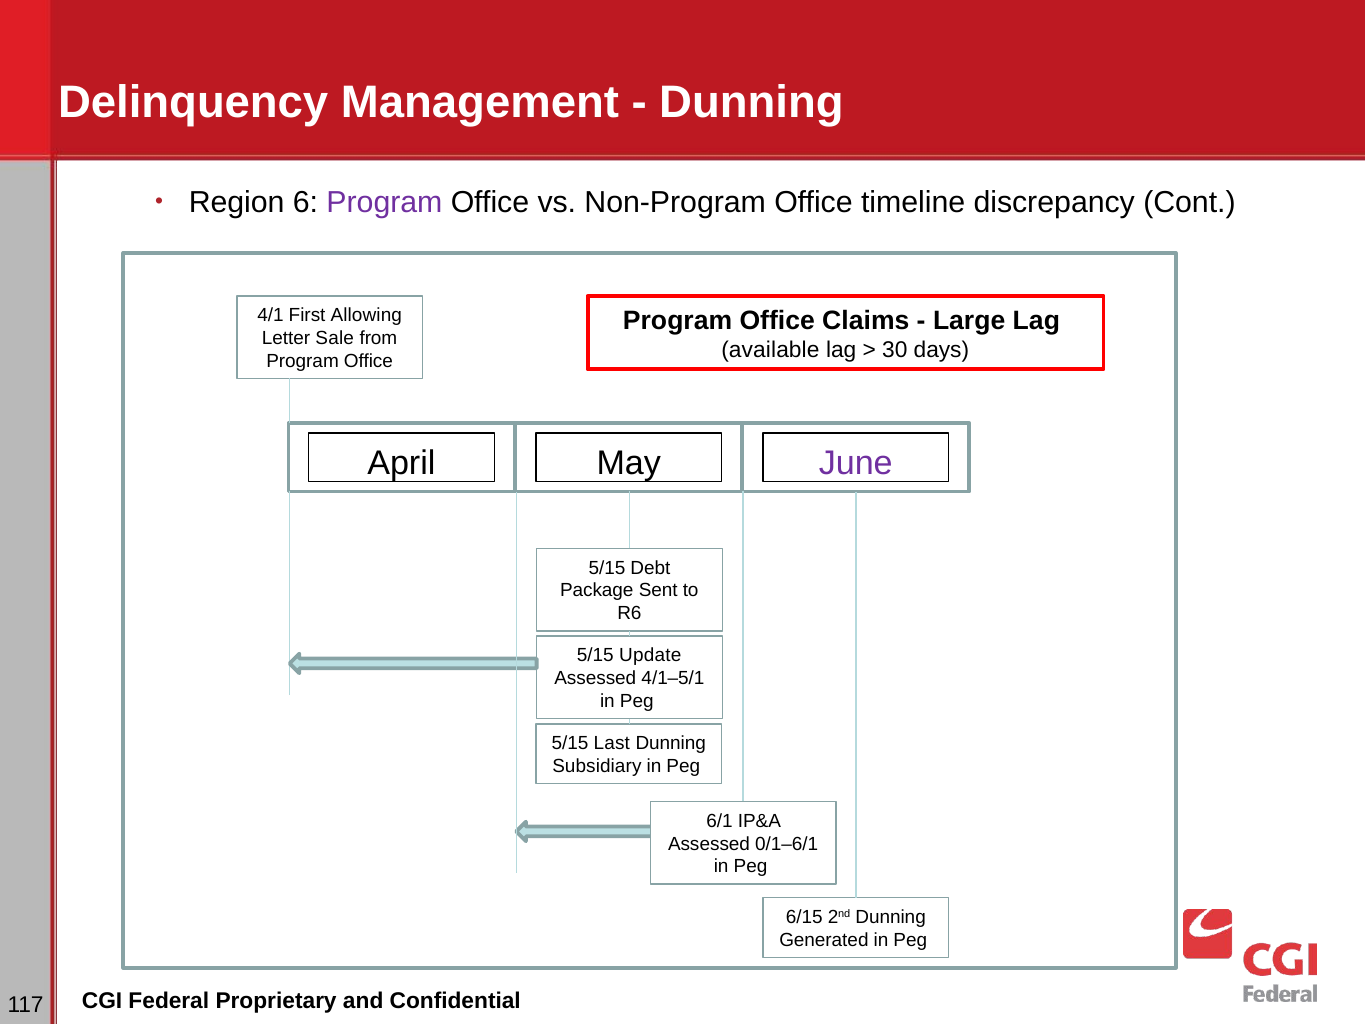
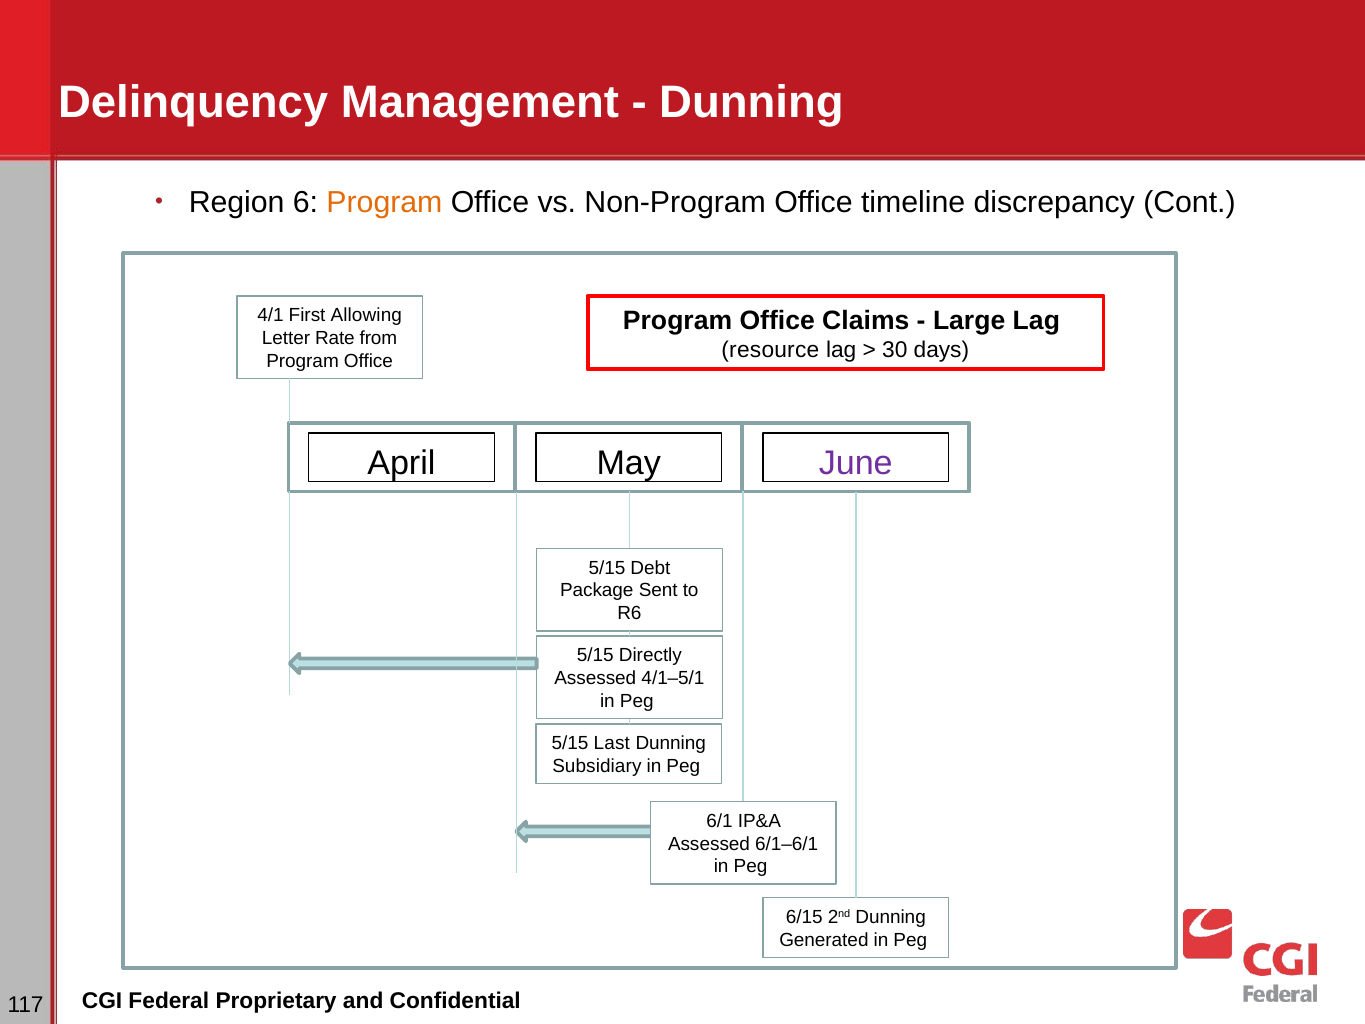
Program colour: purple -> orange (384, 202)
Sale: Sale -> Rate (335, 338)
available: available -> resource (770, 350)
Update: Update -> Directly (650, 655)
0/1–6/1: 0/1–6/1 -> 6/1–6/1 (787, 844)
